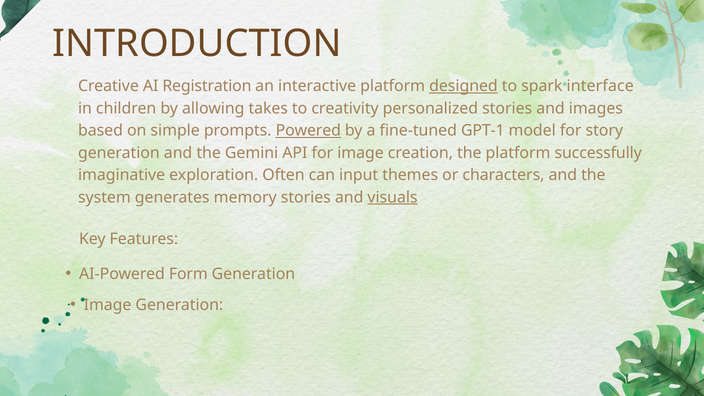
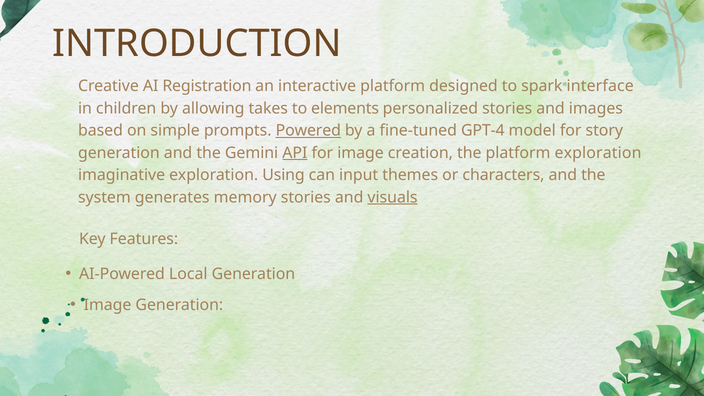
designed underline: present -> none (463, 86)
creativity: creativity -> elements (345, 108)
GPT-1: GPT-1 -> GPT-4 (483, 131)
API underline: none -> present (295, 153)
platform successfully: successfully -> exploration (598, 153)
Often: Often -> Using (283, 175)
Form: Form -> Local (188, 274)
